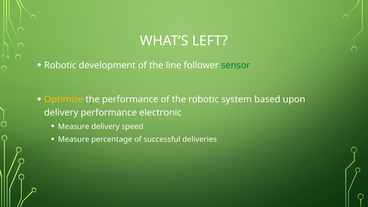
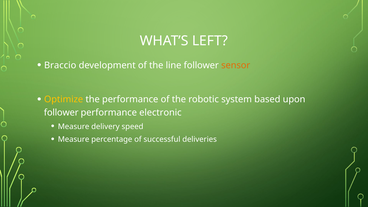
Robotic: Robotic -> Braccio (60, 65)
sensor colour: green -> orange (236, 65)
delivery: delivery -> follower (61, 113)
